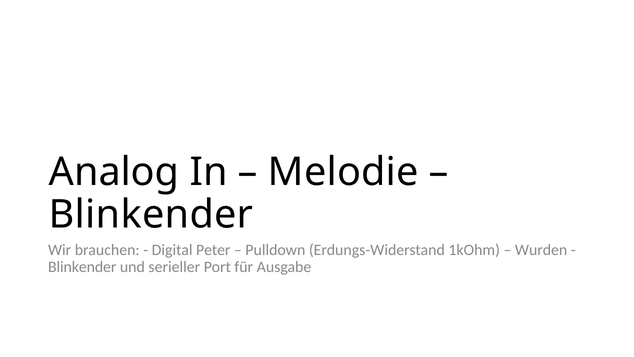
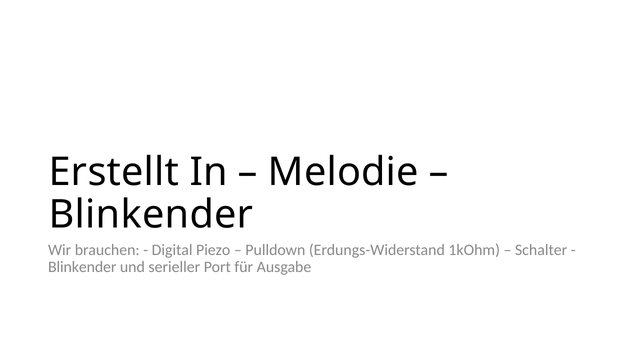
Analog: Analog -> Erstellt (114, 172)
Peter: Peter -> Piezo (213, 250)
Wurden: Wurden -> Schalter (541, 250)
